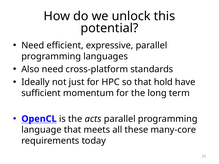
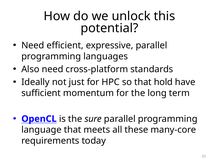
acts: acts -> sure (93, 119)
